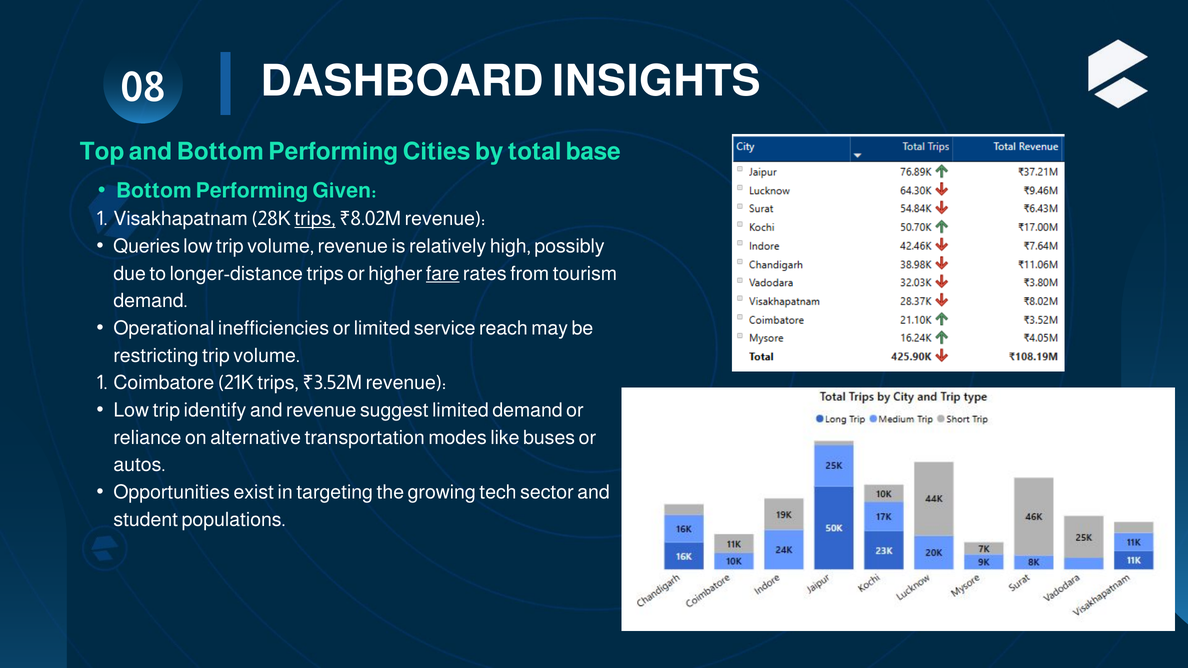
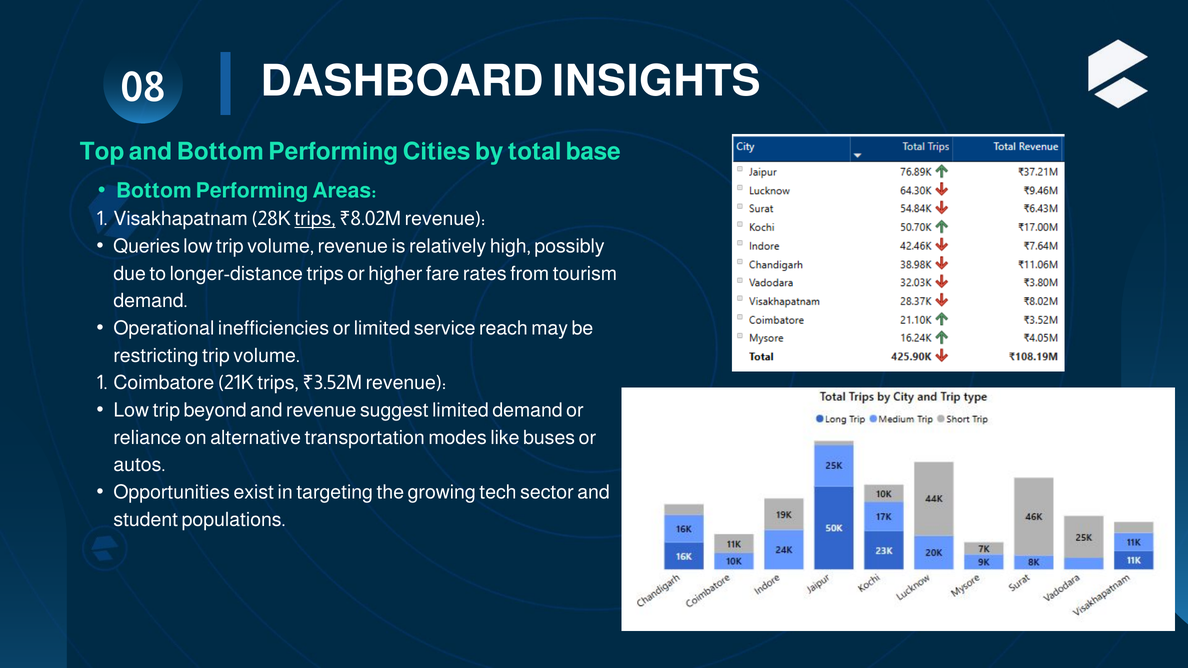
Given: Given -> Areas (345, 191)
fare underline: present -> none (443, 274)
identify: identify -> beyond (215, 410)
